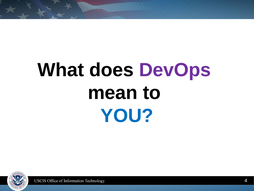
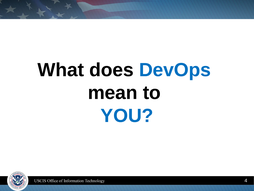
DevOps colour: purple -> blue (175, 70)
